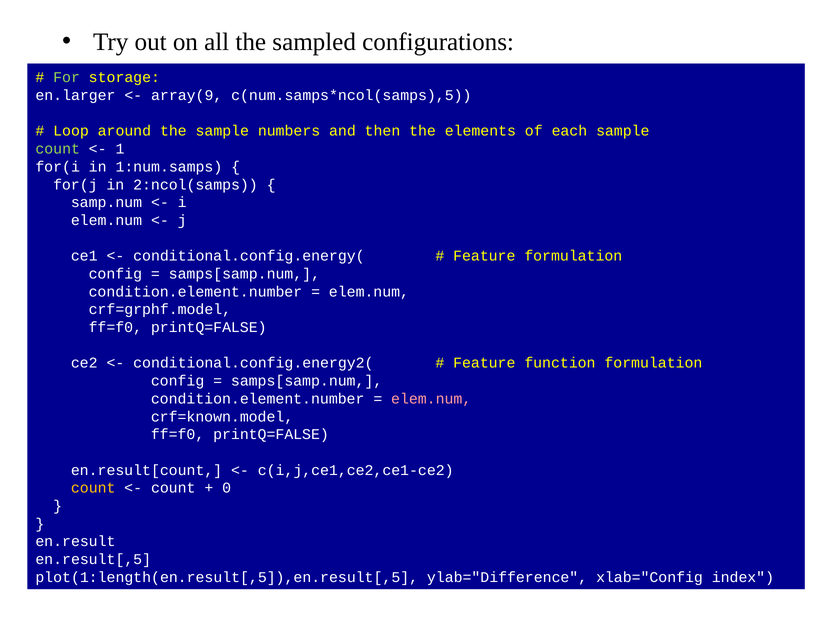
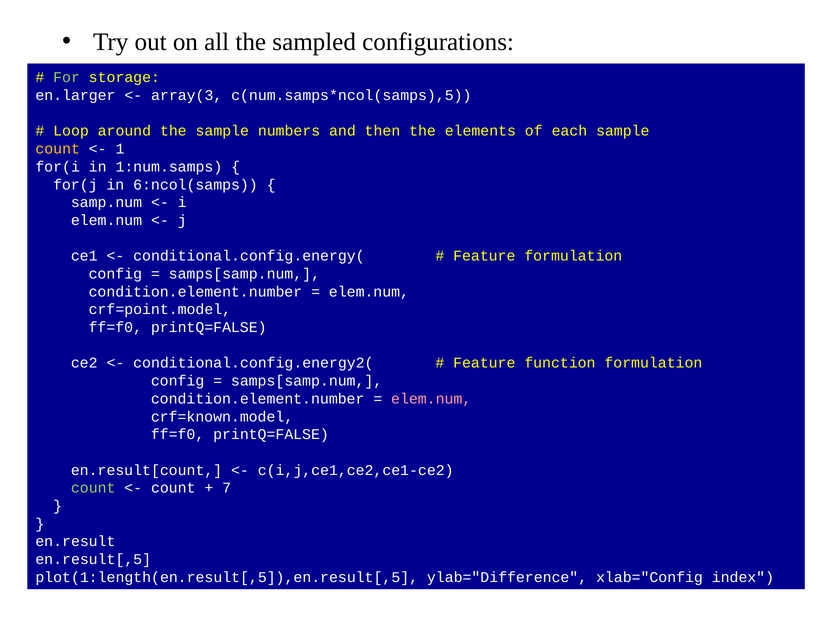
array(9: array(9 -> array(3 (187, 95)
count colour: light green -> yellow (58, 149)
2:ncol(samps: 2:ncol(samps -> 6:ncol(samps (195, 185)
crf=grphf.model: crf=grphf.model -> crf=point.model (160, 310)
count colour: yellow -> light green (93, 488)
0: 0 -> 7 (227, 488)
